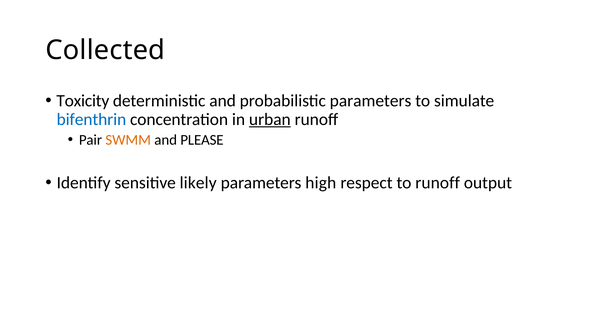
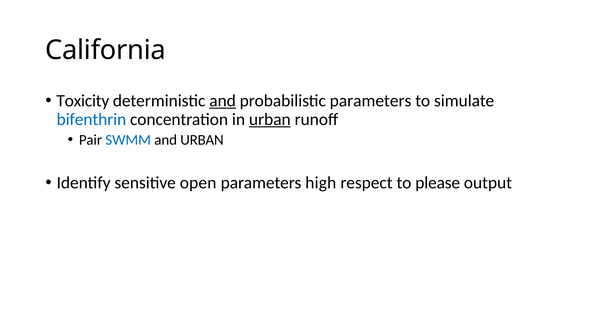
Collected: Collected -> California (105, 50)
and underline: none -> present (223, 101)
SWMM colour: orange -> blue (128, 140)
and PLEASE: PLEASE -> URBAN (202, 140)
likely: likely -> open (198, 183)
to runoff: runoff -> please (438, 183)
